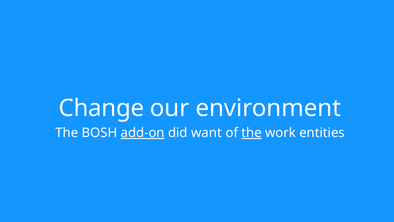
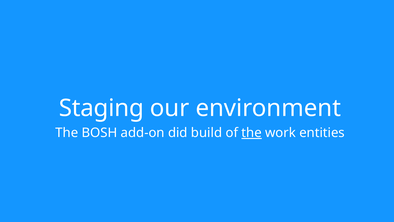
Change: Change -> Staging (101, 108)
add-on underline: present -> none (143, 133)
want: want -> build (207, 133)
